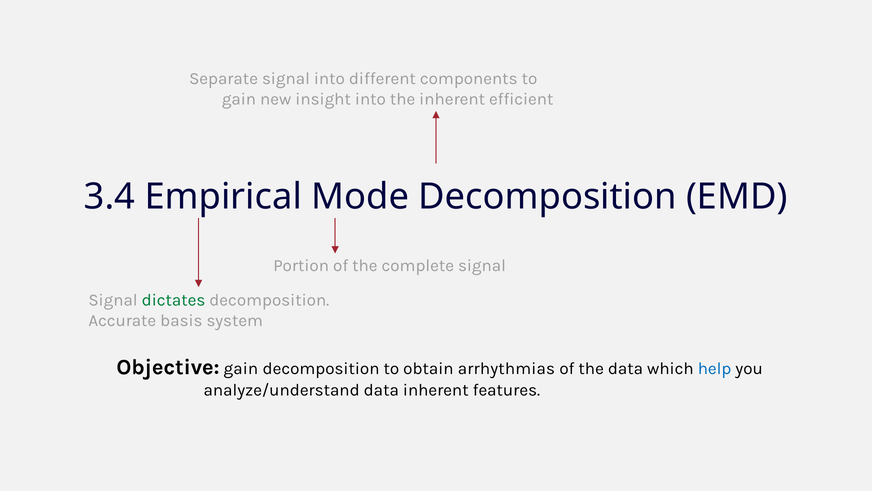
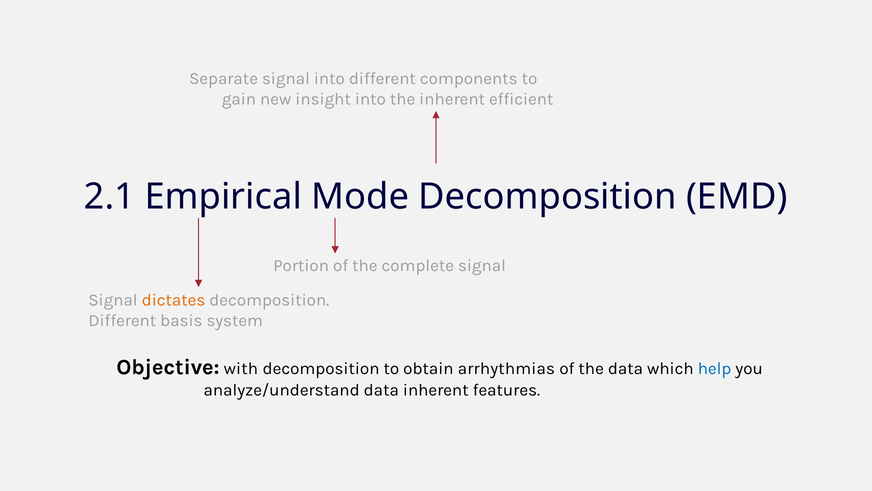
3.4: 3.4 -> 2.1 (110, 196)
dictates colour: green -> orange (174, 300)
Accurate: Accurate -> Different (122, 320)
Objective gain: gain -> with (241, 368)
